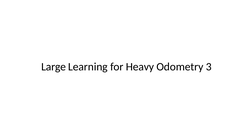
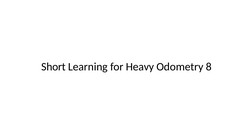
Large: Large -> Short (54, 67)
3: 3 -> 8 (209, 67)
